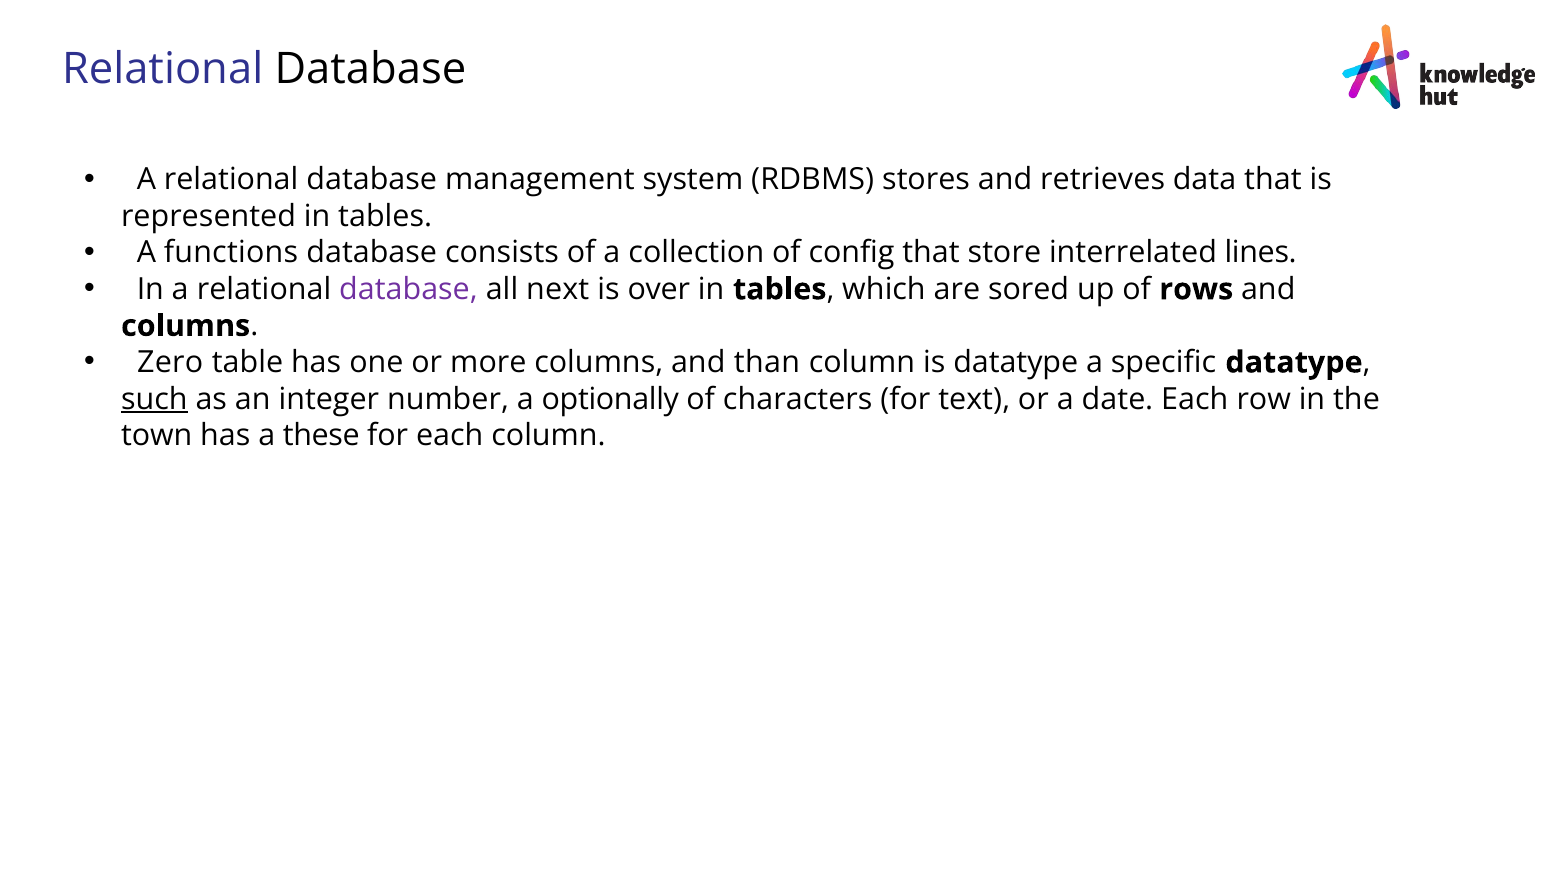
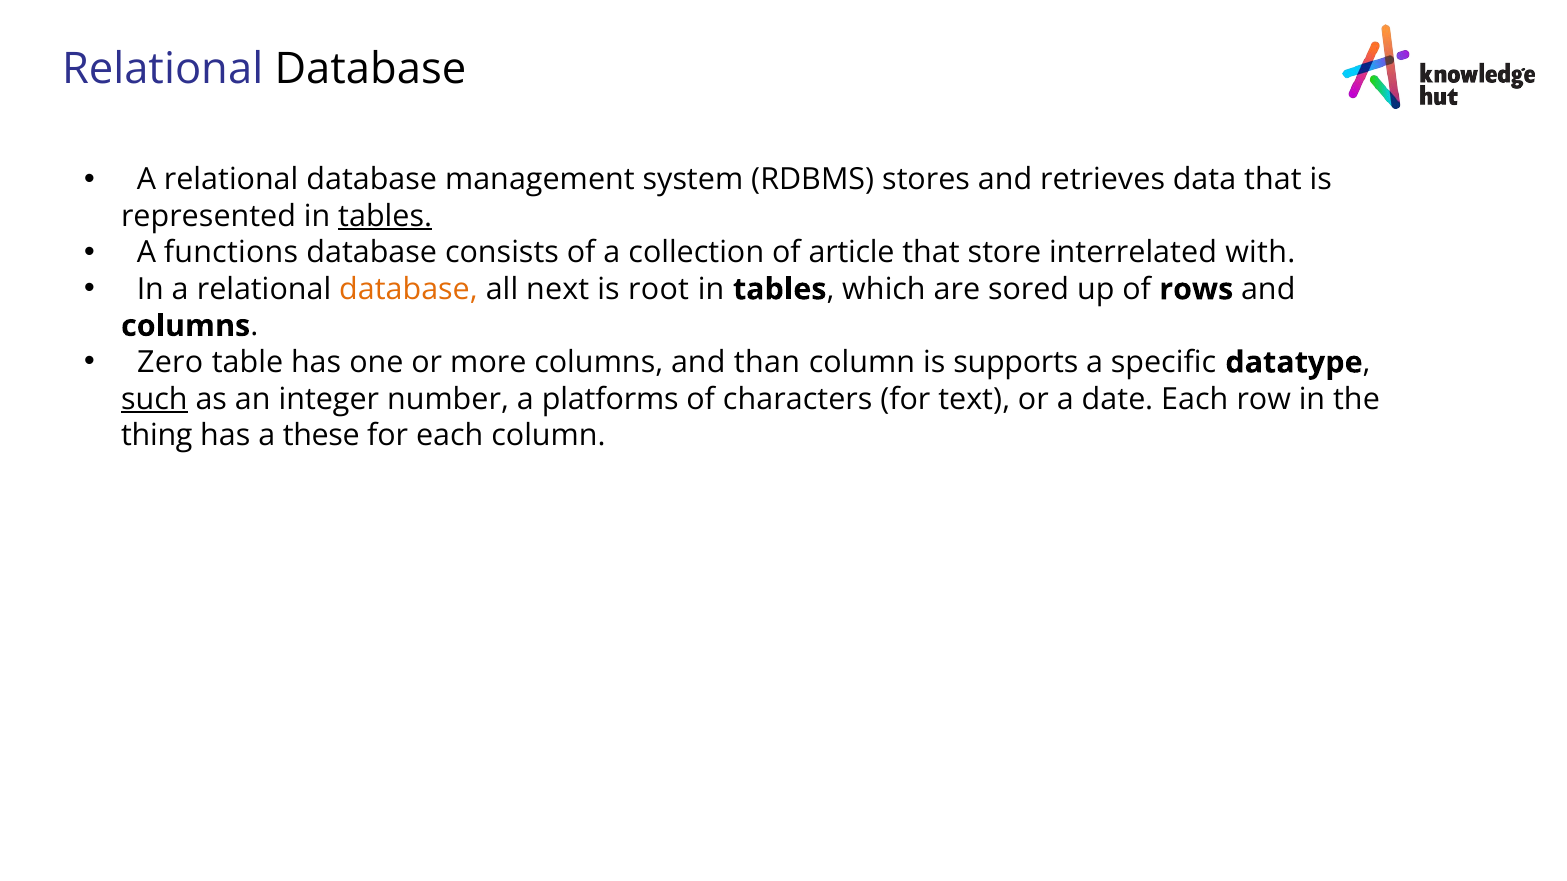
tables underline: none -> present (385, 216)
config: config -> article (852, 253)
lines: lines -> with (1260, 253)
database colour: purple -> orange (408, 289)
over: over -> root (659, 289)
is datatype: datatype -> supports (1016, 363)
optionally: optionally -> platforms (610, 399)
town: town -> thing (157, 436)
